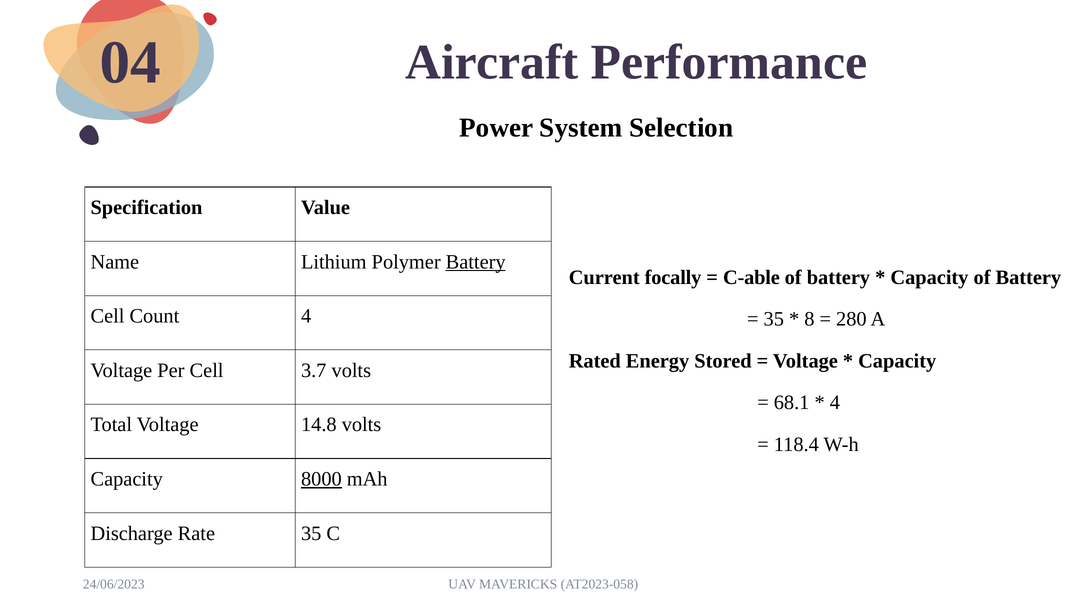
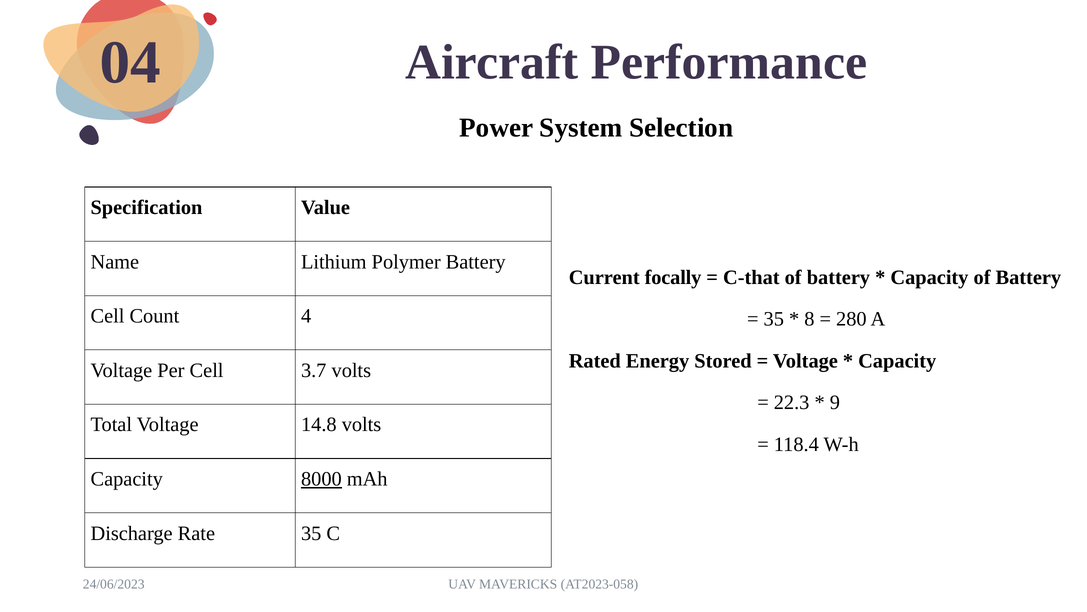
Battery underline: present -> none (476, 262)
C-able: C-able -> C-that (751, 277)
68.1: 68.1 -> 22.3 (792, 402)
4: 4 -> 9 (835, 402)
